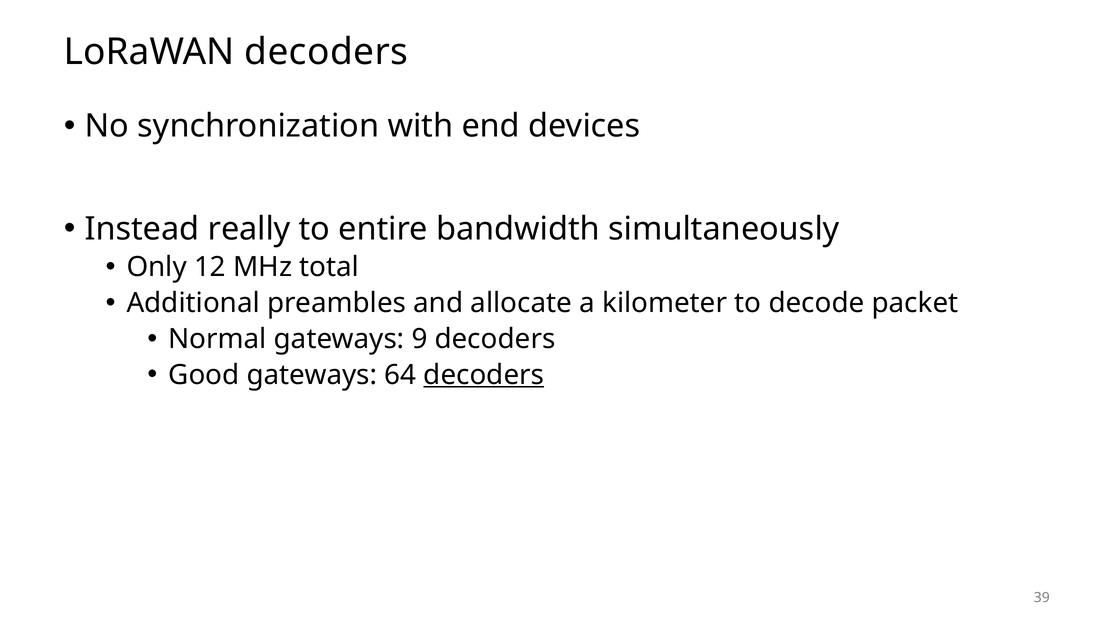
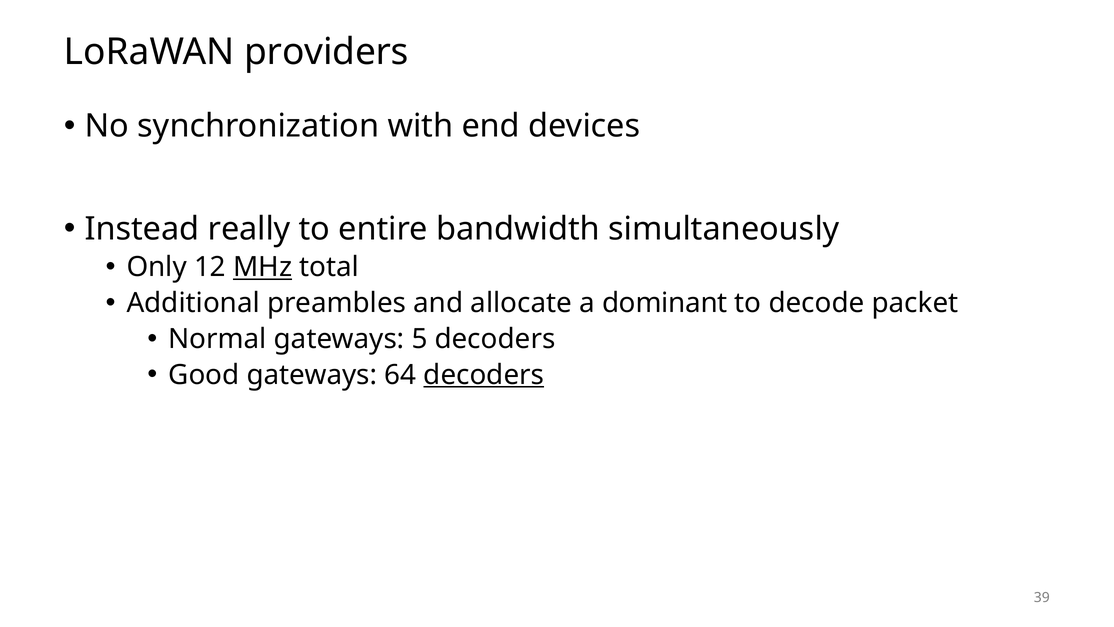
LoRaWAN decoders: decoders -> providers (327, 52)
MHz underline: none -> present (263, 267)
kilometer: kilometer -> dominant (665, 303)
9: 9 -> 5 (420, 339)
